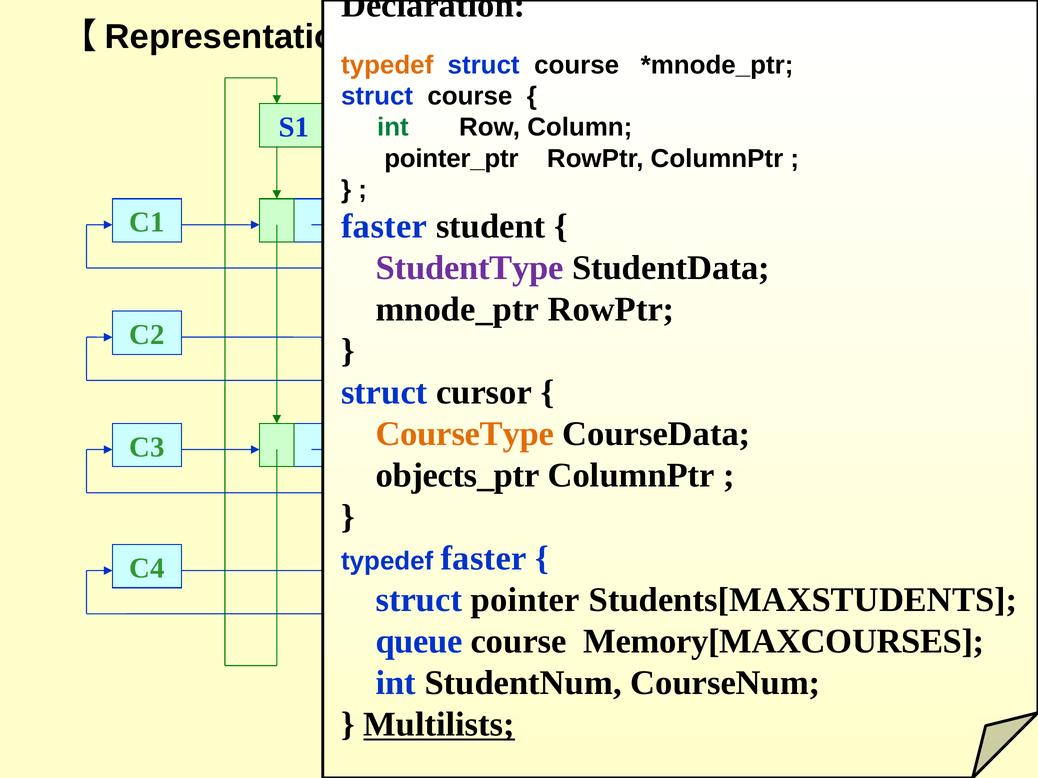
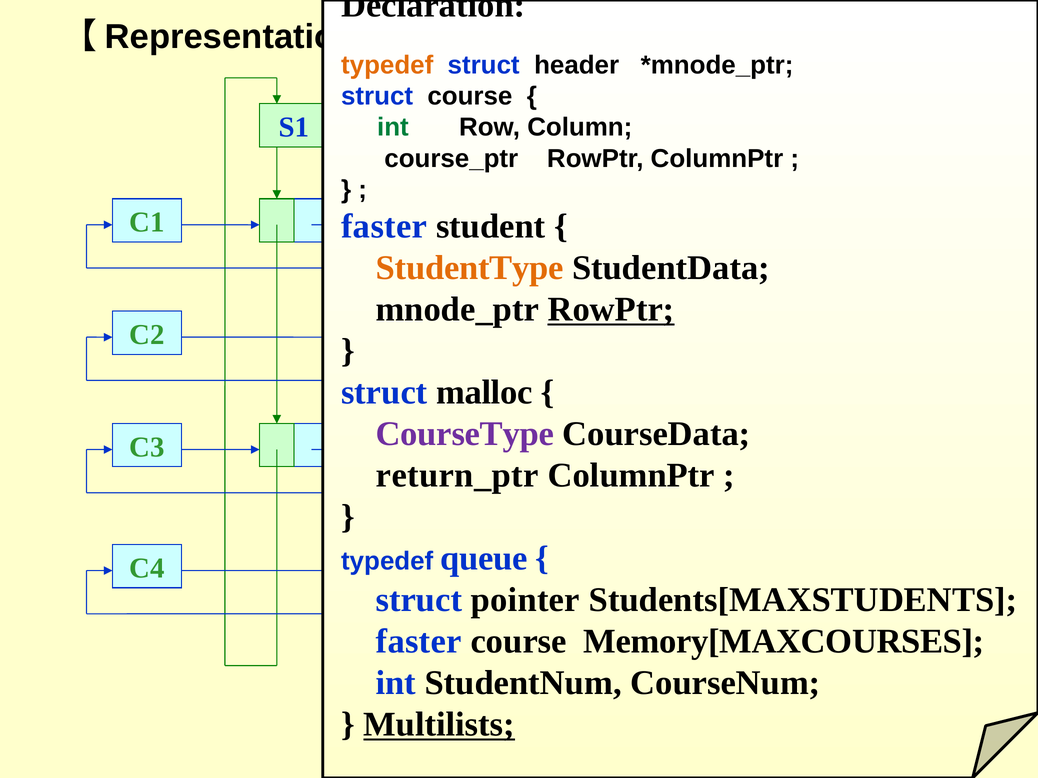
course: course -> header (577, 65)
pointer_ptr: pointer_ptr -> course_ptr (451, 159)
StudentType colour: purple -> orange (470, 268)
RowPtr underline: none -> present (611, 310)
cursor: cursor -> malloc (484, 393)
CourseType colour: orange -> purple (465, 434)
objects_ptr: objects_ptr -> return_ptr (457, 476)
typedef faster: faster -> queue (484, 559)
queue: queue -> faster (419, 642)
